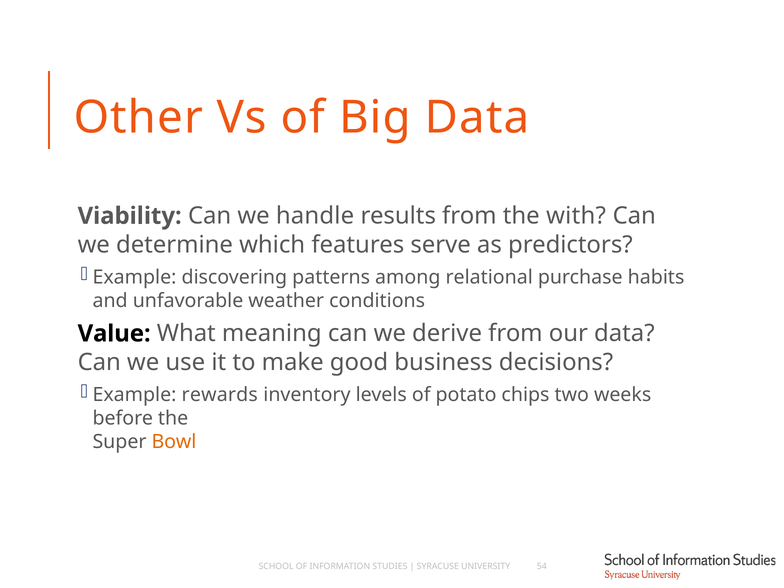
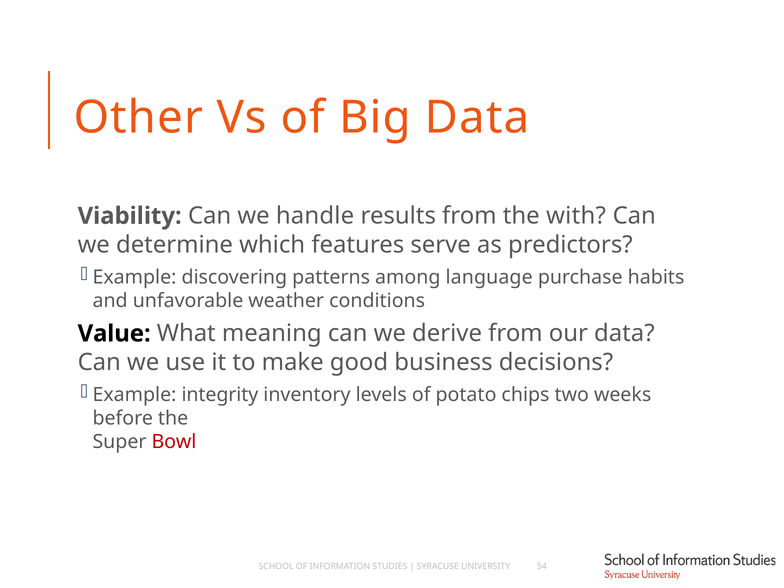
relational: relational -> language (489, 277)
rewards: rewards -> integrity (220, 395)
Bowl colour: orange -> red (174, 442)
